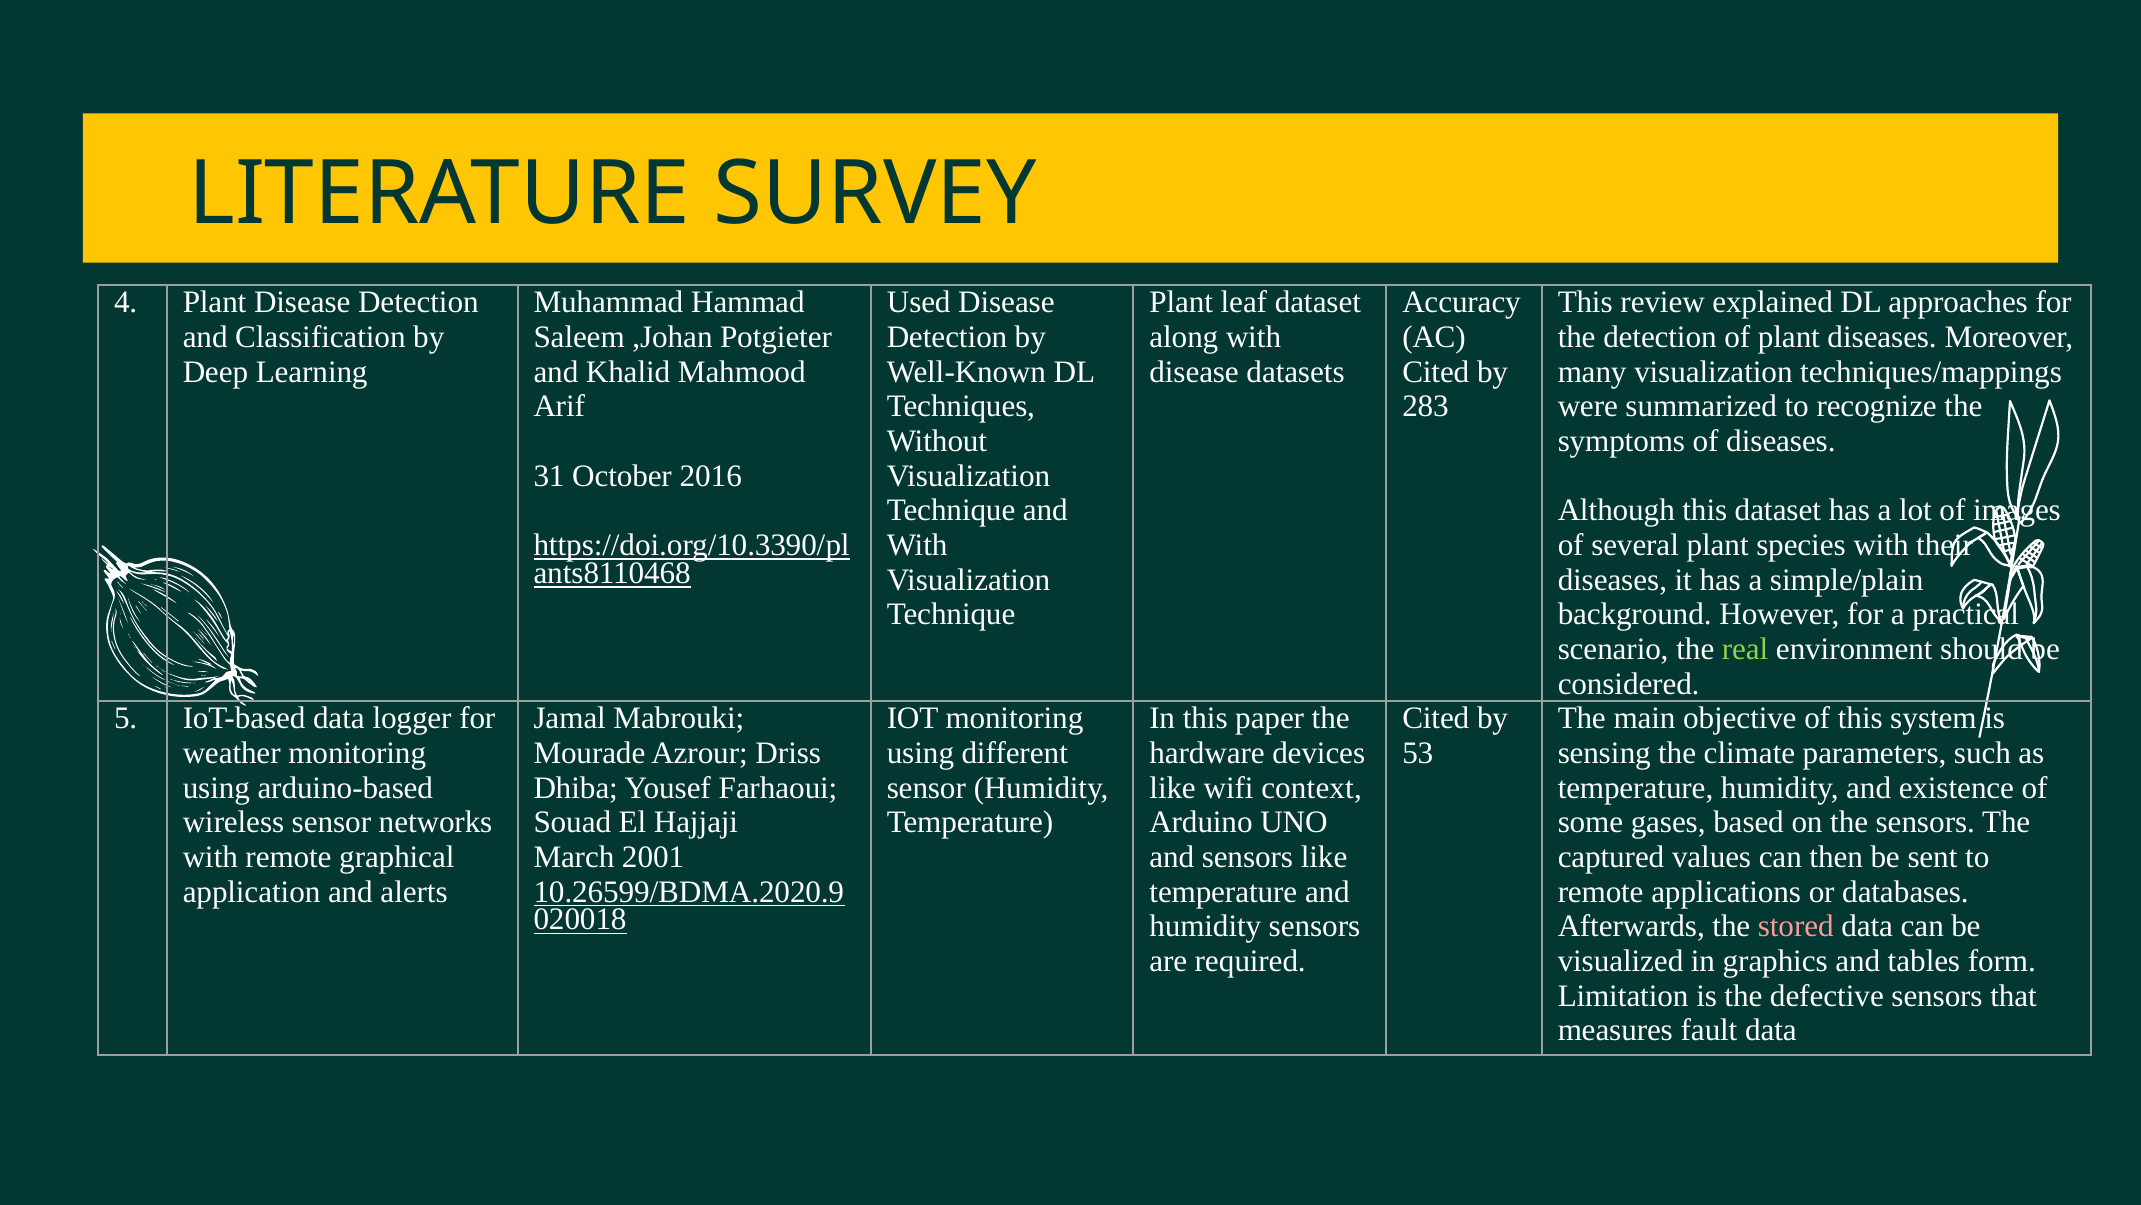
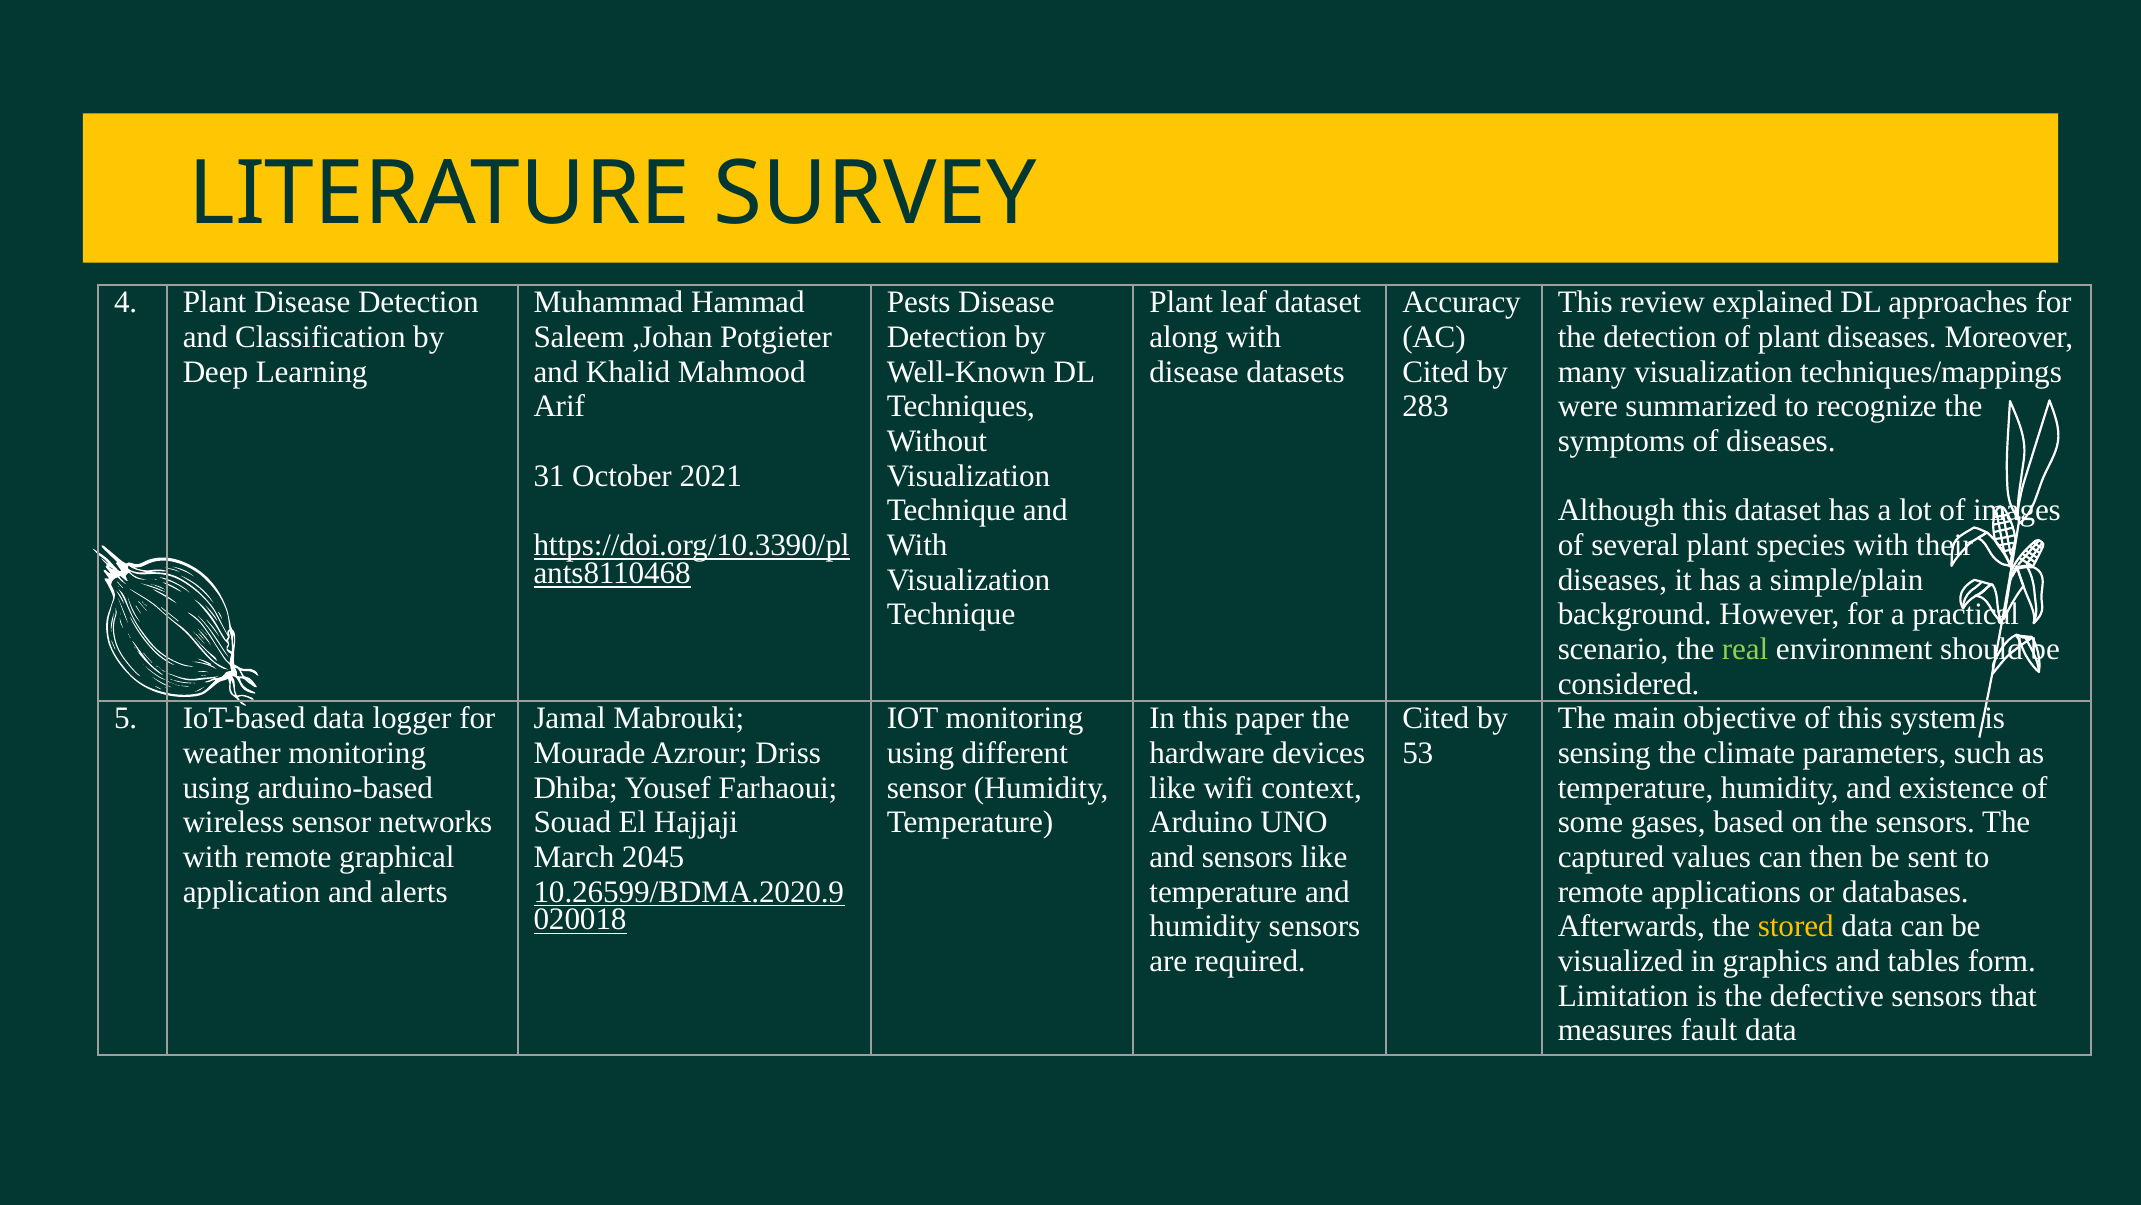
Used: Used -> Pests (919, 302)
2016: 2016 -> 2021 (711, 475)
2001: 2001 -> 2045 (653, 857)
stored colour: pink -> yellow (1796, 926)
